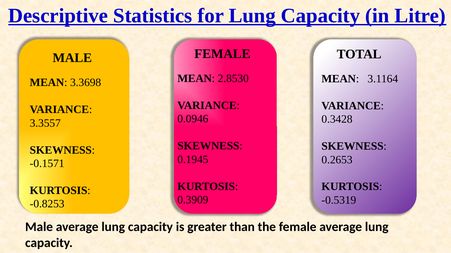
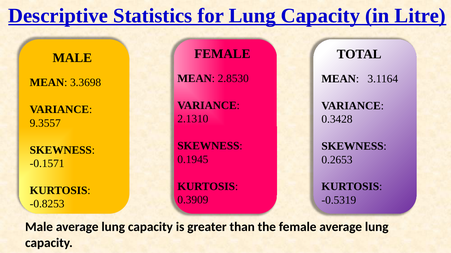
0.0946: 0.0946 -> 2.1310 (193, 119)
3.3557: 3.3557 -> 9.3557 (45, 123)
